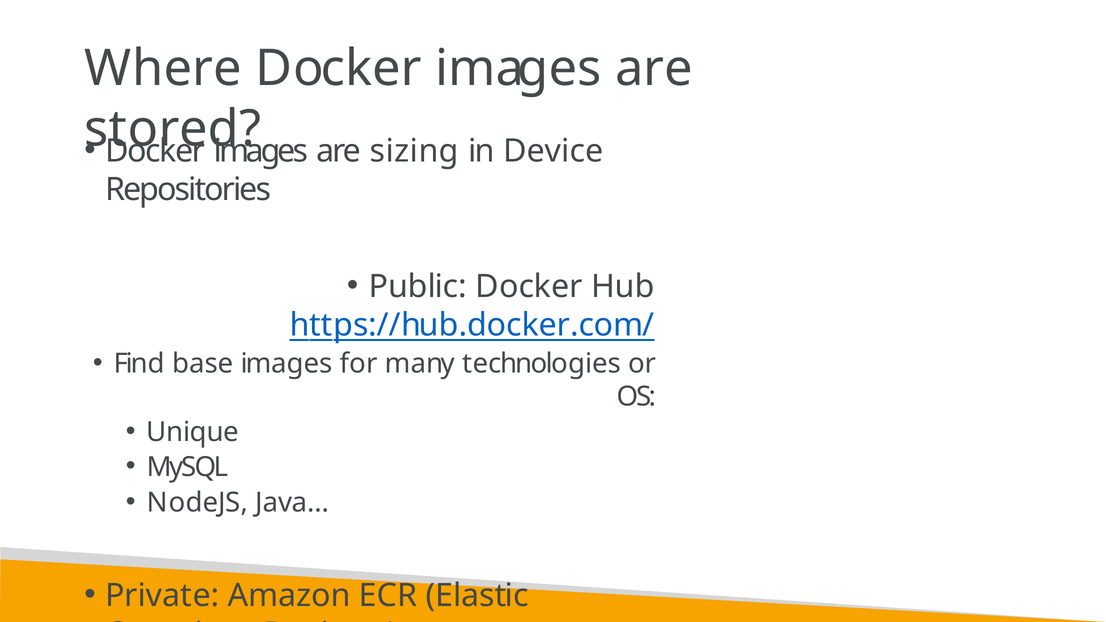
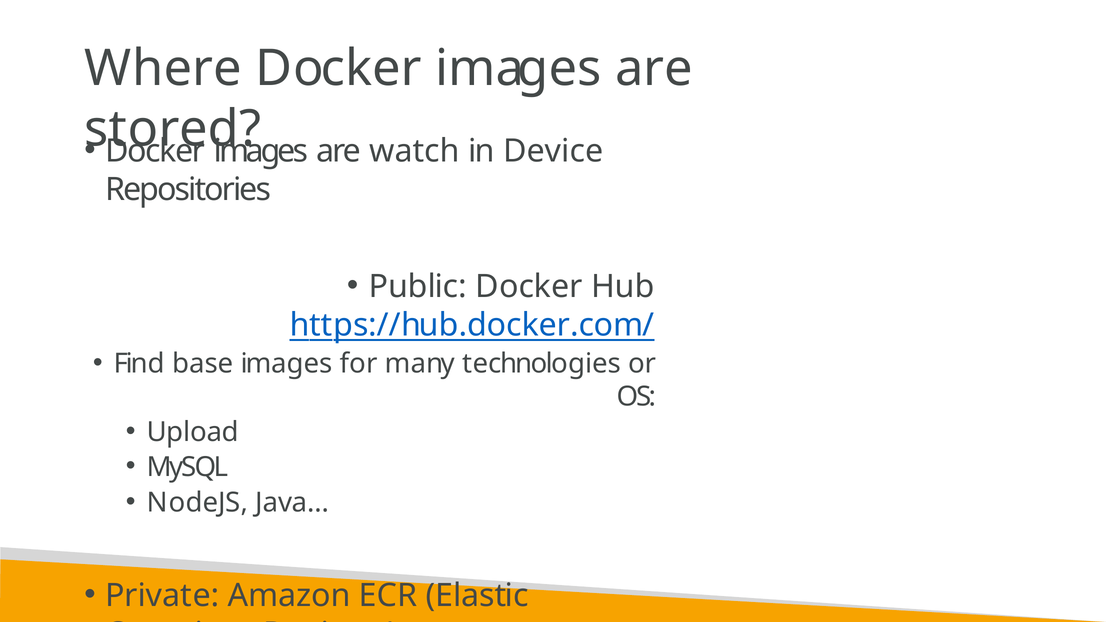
sizing: sizing -> watch (415, 151)
Unique: Unique -> Upload (193, 432)
